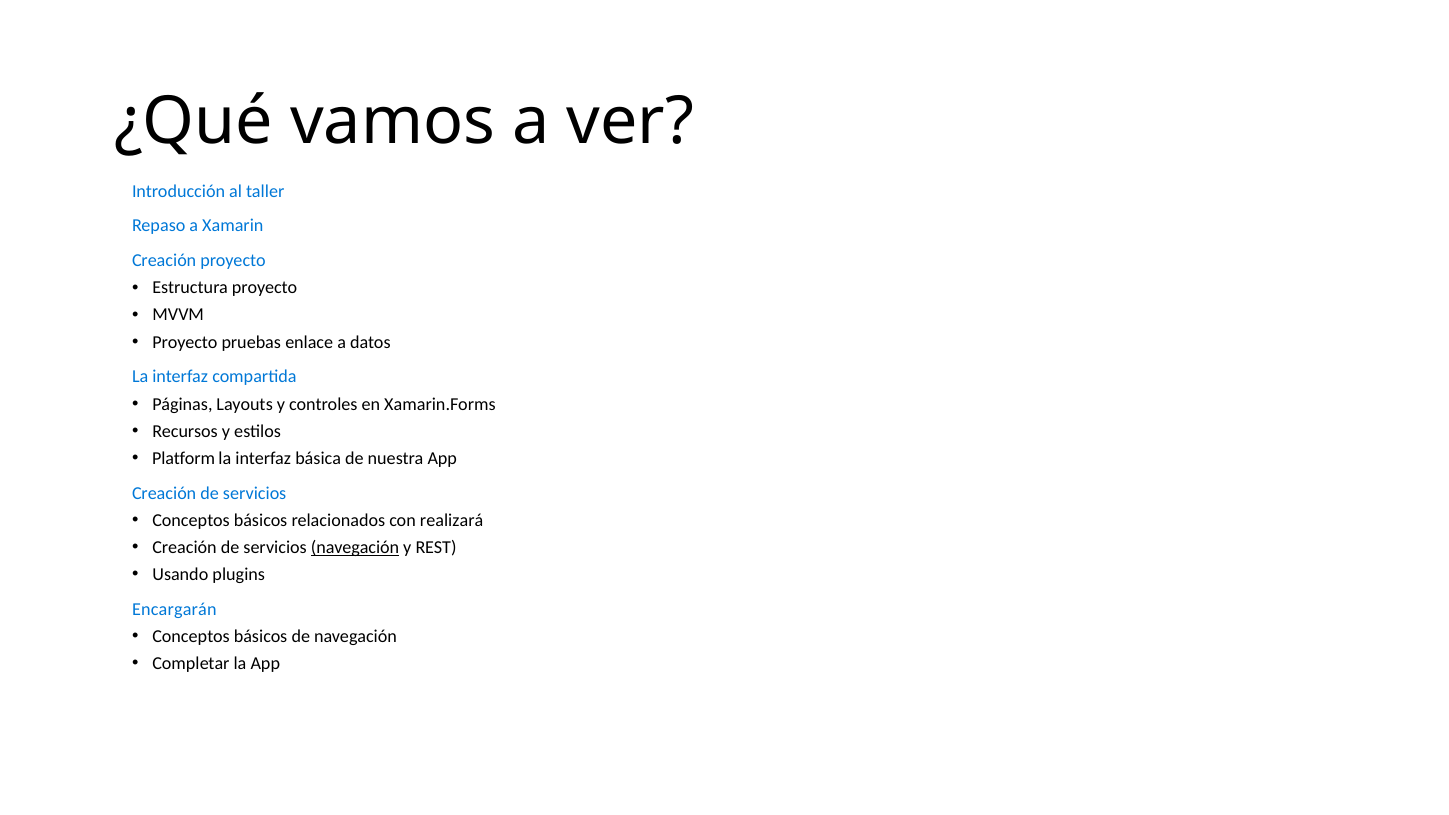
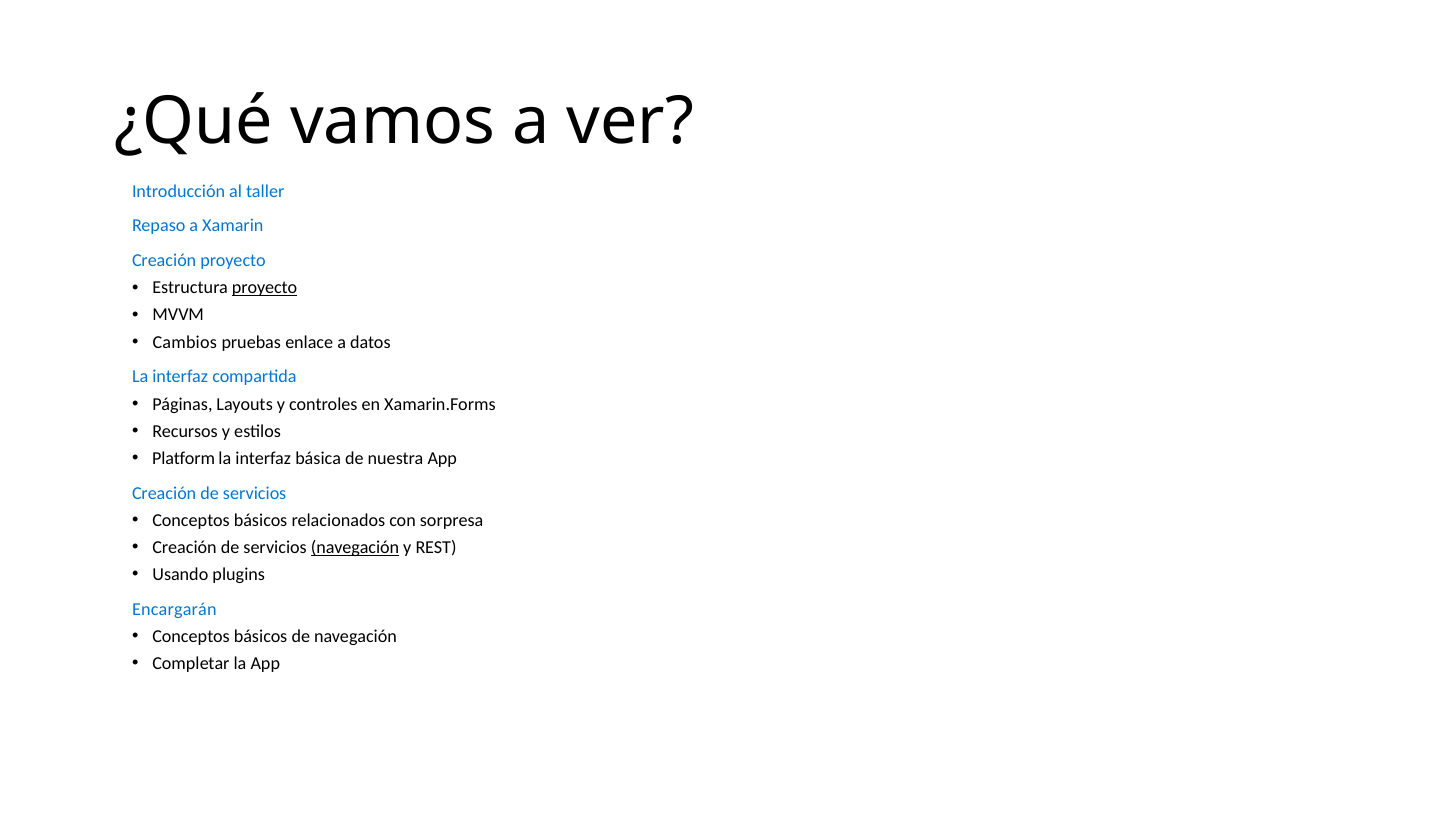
proyecto underline: none -> present (265, 288)
Proyecto: Proyecto -> Cambios (185, 342)
realizará: realizará -> sorpresa (452, 520)
